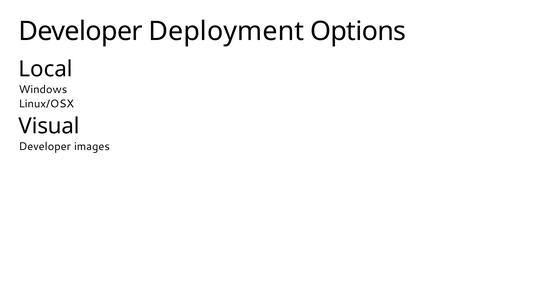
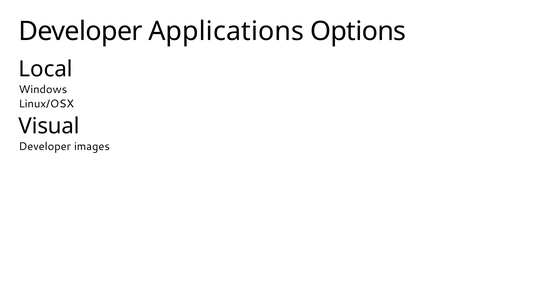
Deployment: Deployment -> Applications (226, 31)
